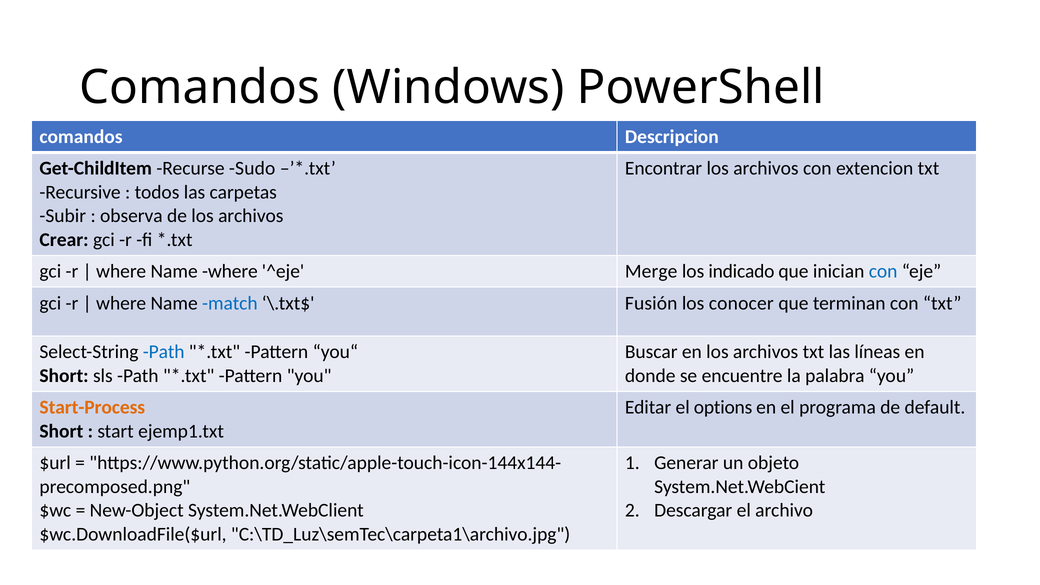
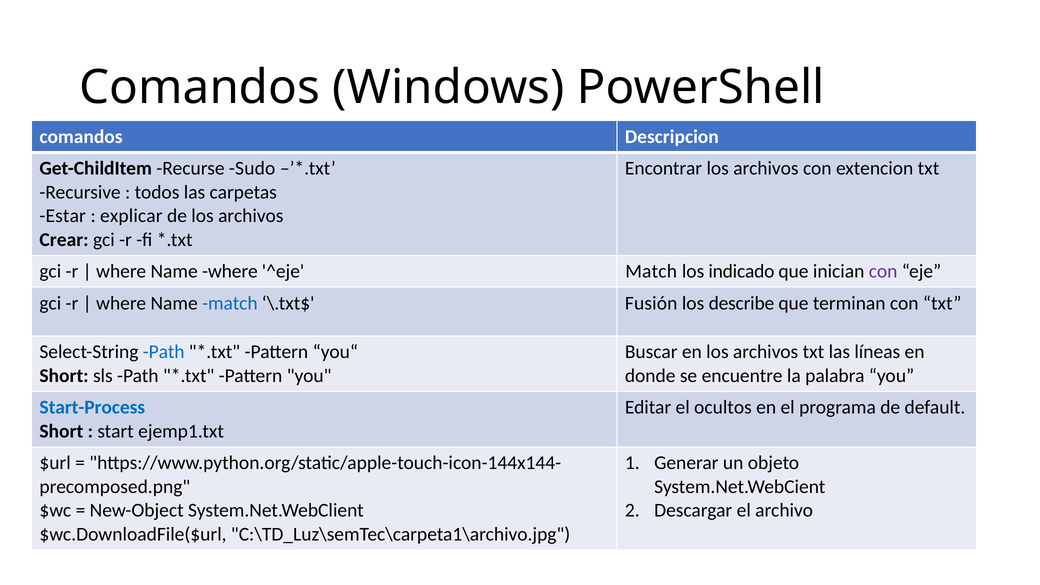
Subir: Subir -> Estar (63, 216)
observa: observa -> explicar (131, 216)
^eje Merge: Merge -> Match (651, 271)
con colour: blue -> purple (883, 271)
conocer: conocer -> describe (741, 303)
Start-Process colour: orange -> blue (92, 407)
options: options -> ocultos (723, 407)
